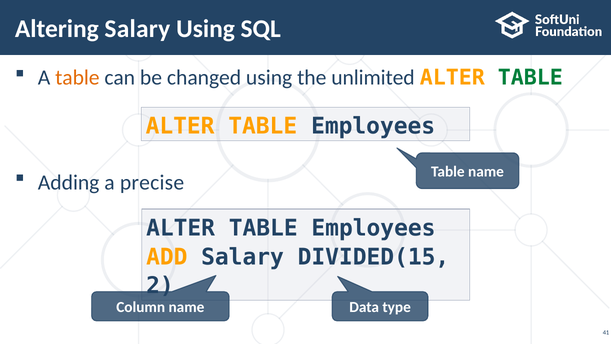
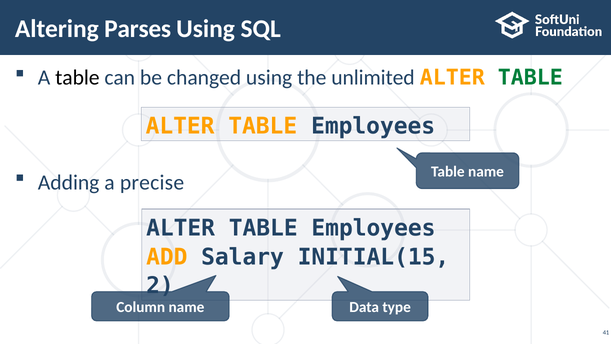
Altering Salary: Salary -> Parses (138, 29)
table colour: orange -> black (77, 78)
DIVIDED(15: DIVIDED(15 -> INITIAL(15 (373, 257)
